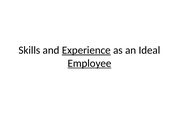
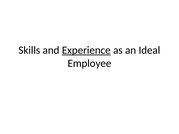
Employee underline: present -> none (89, 63)
